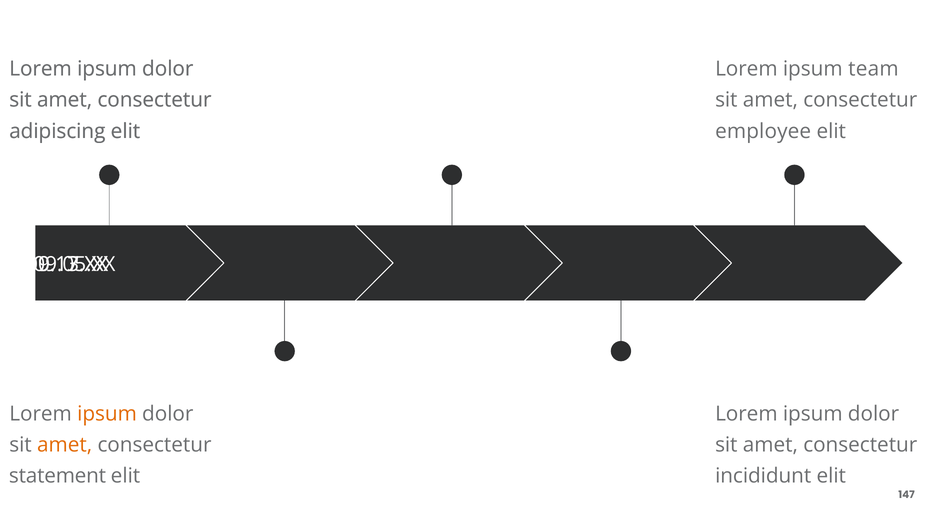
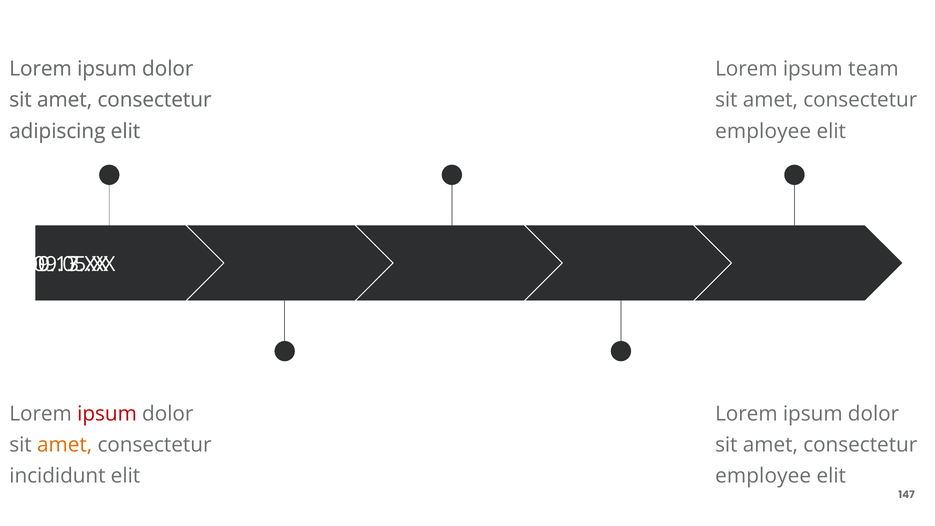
ipsum colour: orange -> red (107, 414)
statement: statement -> incididunt (57, 476)
incididunt: incididunt -> employee (763, 476)
